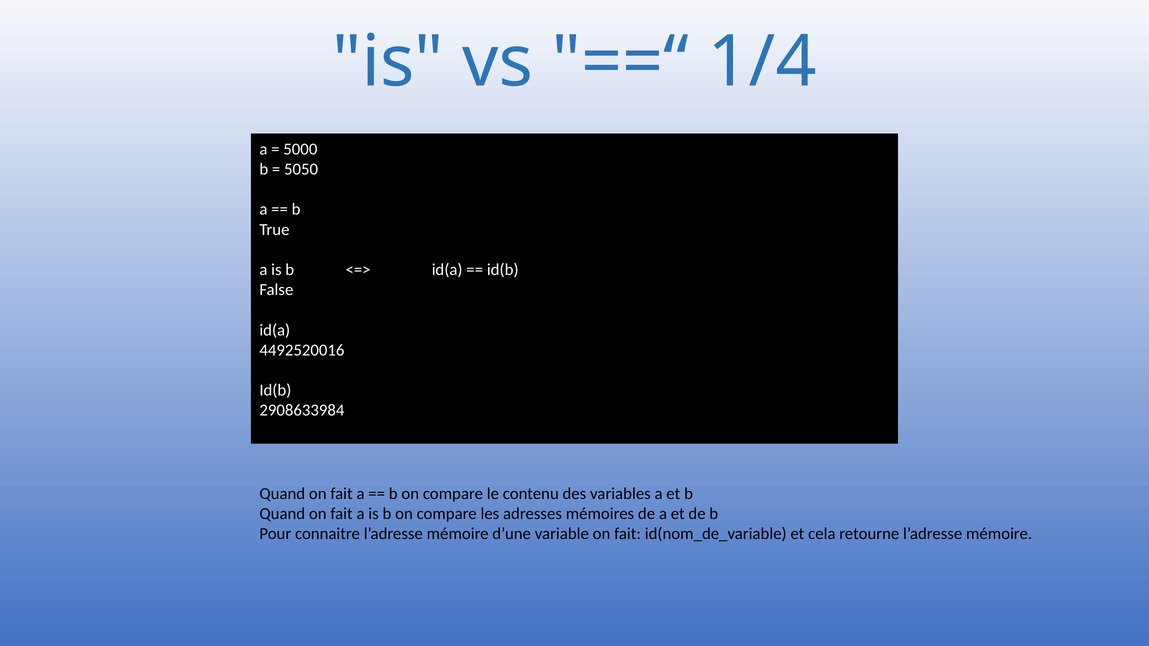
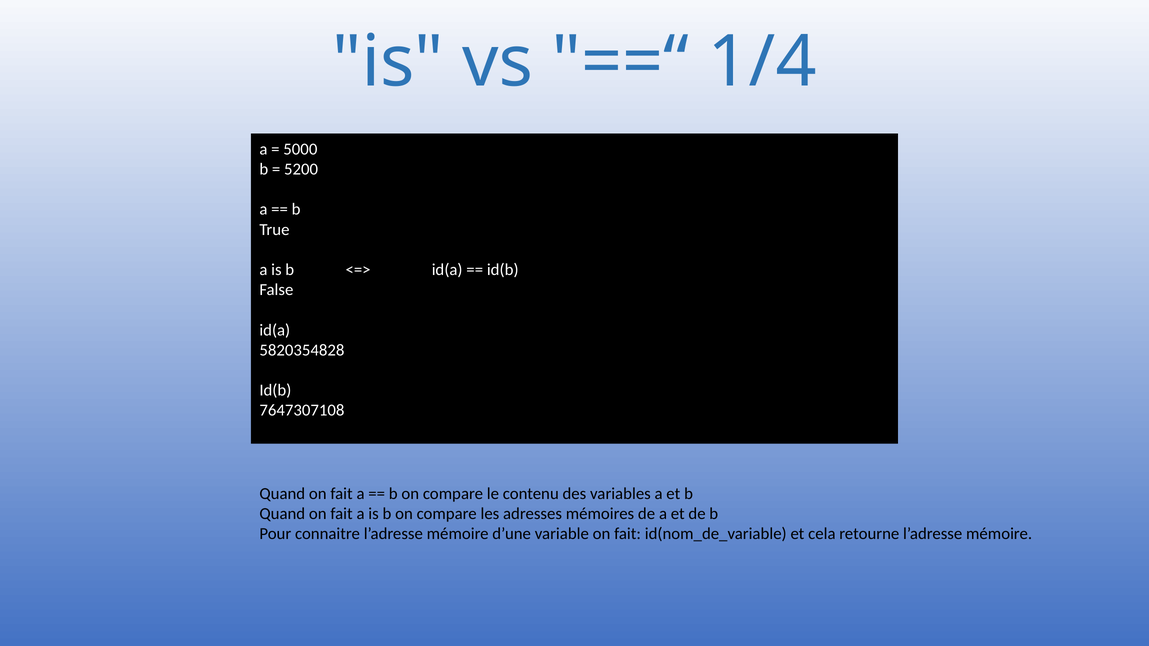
5050: 5050 -> 5200 (301, 169)
4492520016: 4492520016 -> 5820354828 (302, 350)
2908633984: 2908633984 -> 7647307108 (302, 411)
